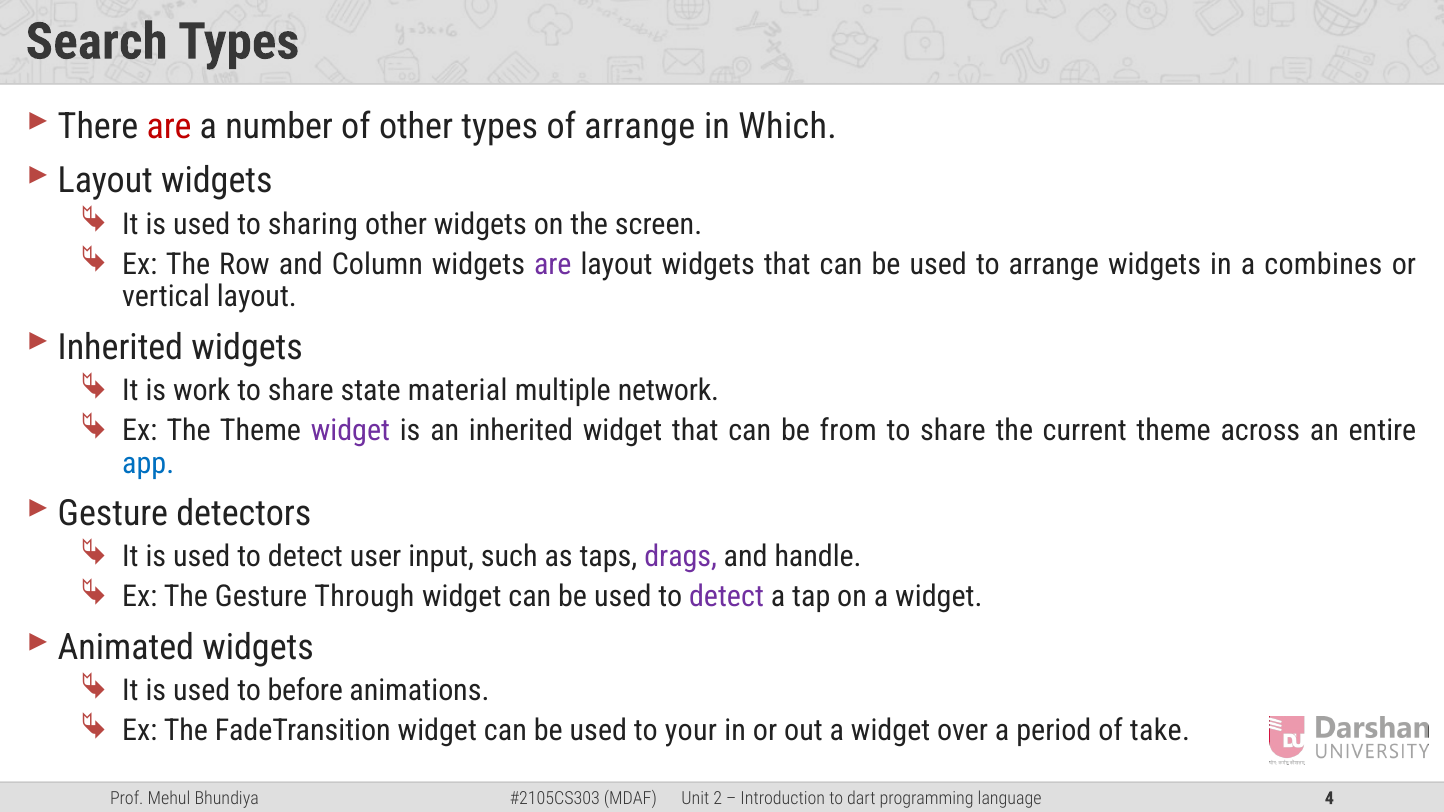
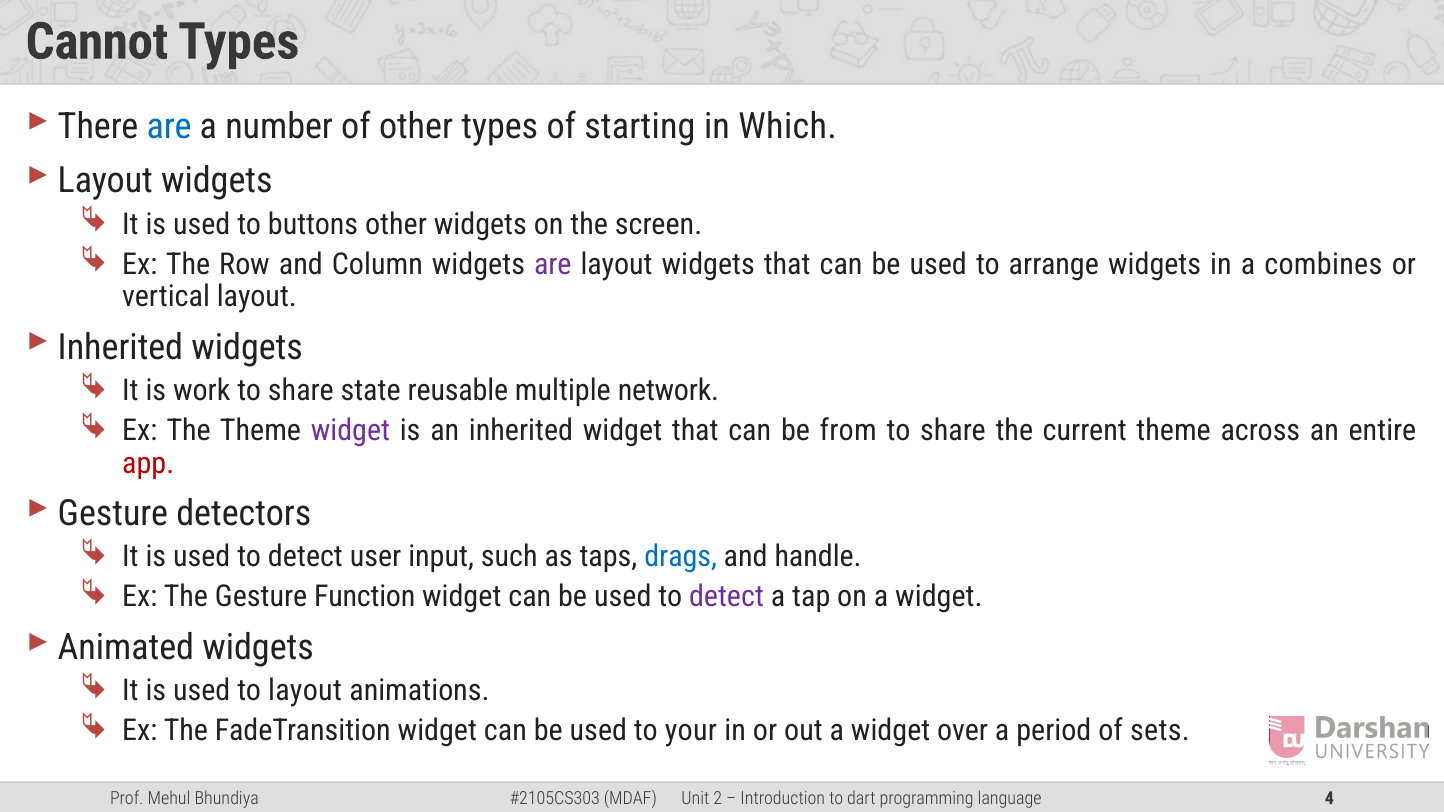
Search: Search -> Cannot (97, 42)
are colour: red -> blue (169, 127)
of arrange: arrange -> starting (640, 127)
sharing: sharing -> buttons (313, 224)
material: material -> reusable (458, 391)
app colour: blue -> red (148, 463)
drags colour: purple -> blue (681, 557)
Through: Through -> Function (365, 597)
to before: before -> layout (305, 691)
take: take -> sets (1160, 731)
